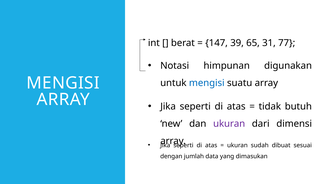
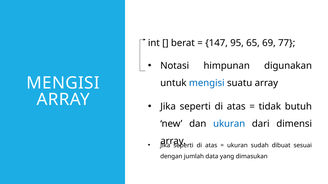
39: 39 -> 95 (237, 43)
31: 31 -> 69 (269, 43)
ukuran colour: purple -> blue (229, 124)
